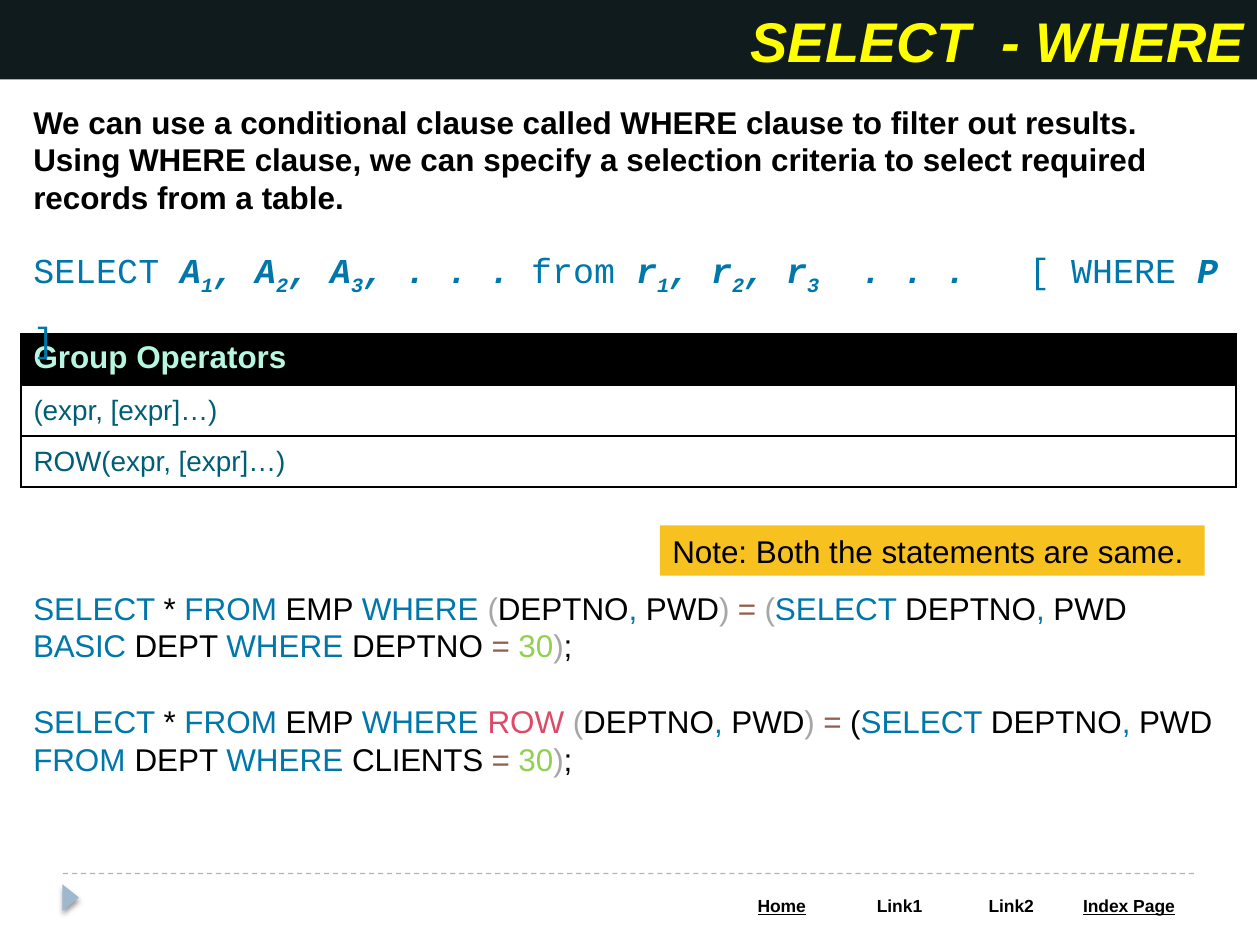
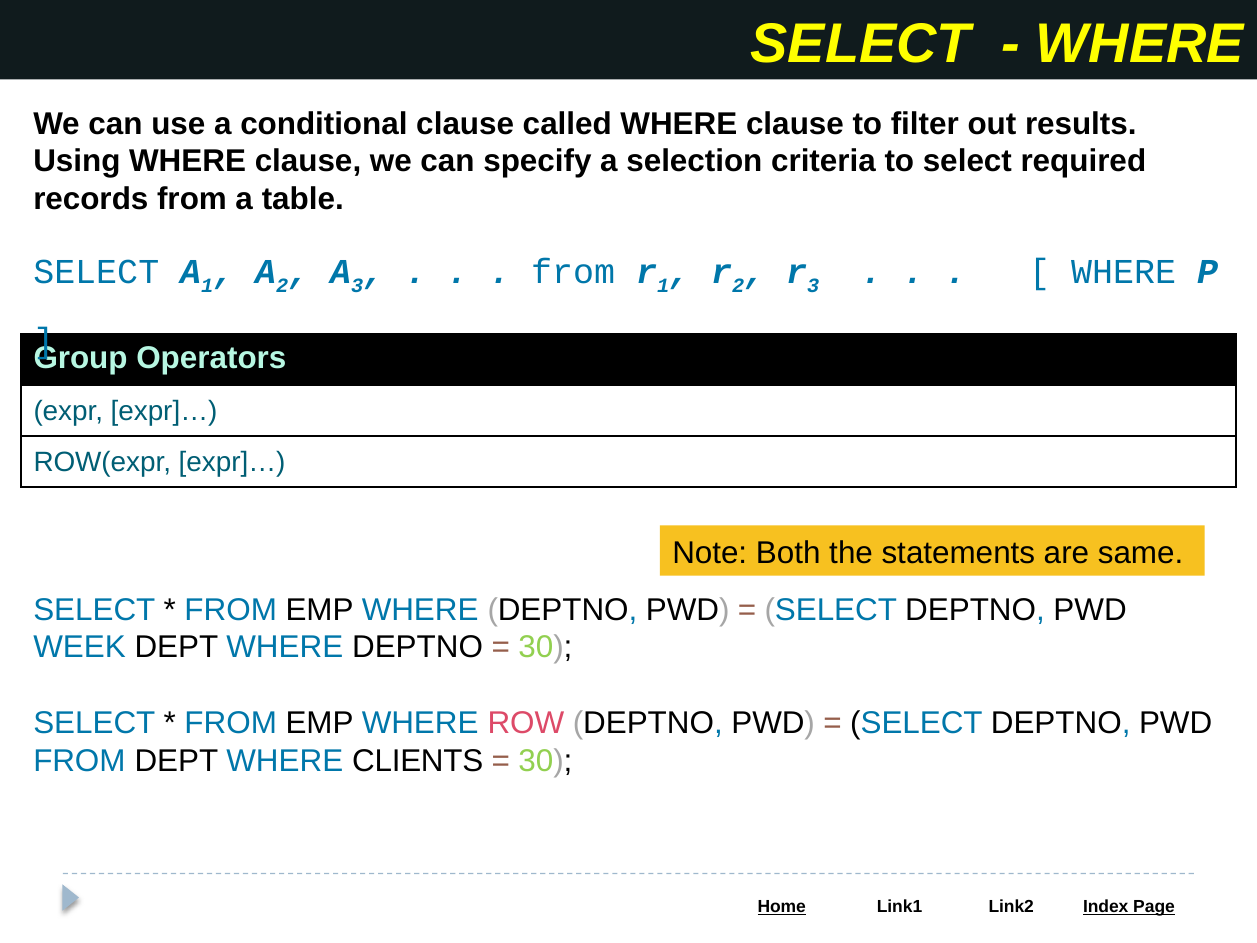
BASIC: BASIC -> WEEK (79, 647)
